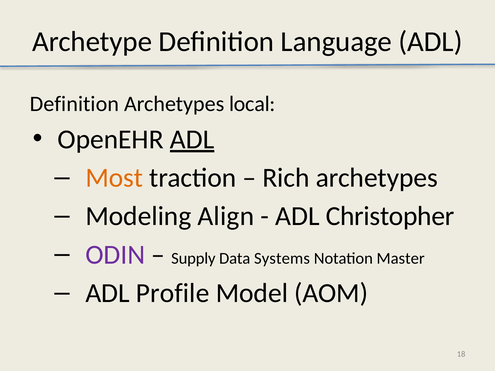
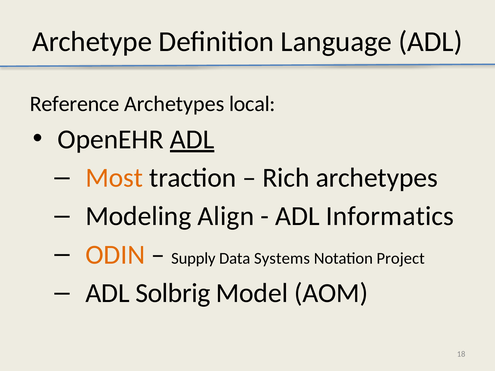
Definition: Definition -> Reference (74, 104)
Christopher: Christopher -> Informatics (390, 216)
ODIN colour: purple -> orange (115, 255)
Master: Master -> Project (401, 258)
Profile: Profile -> Solbrig (173, 293)
